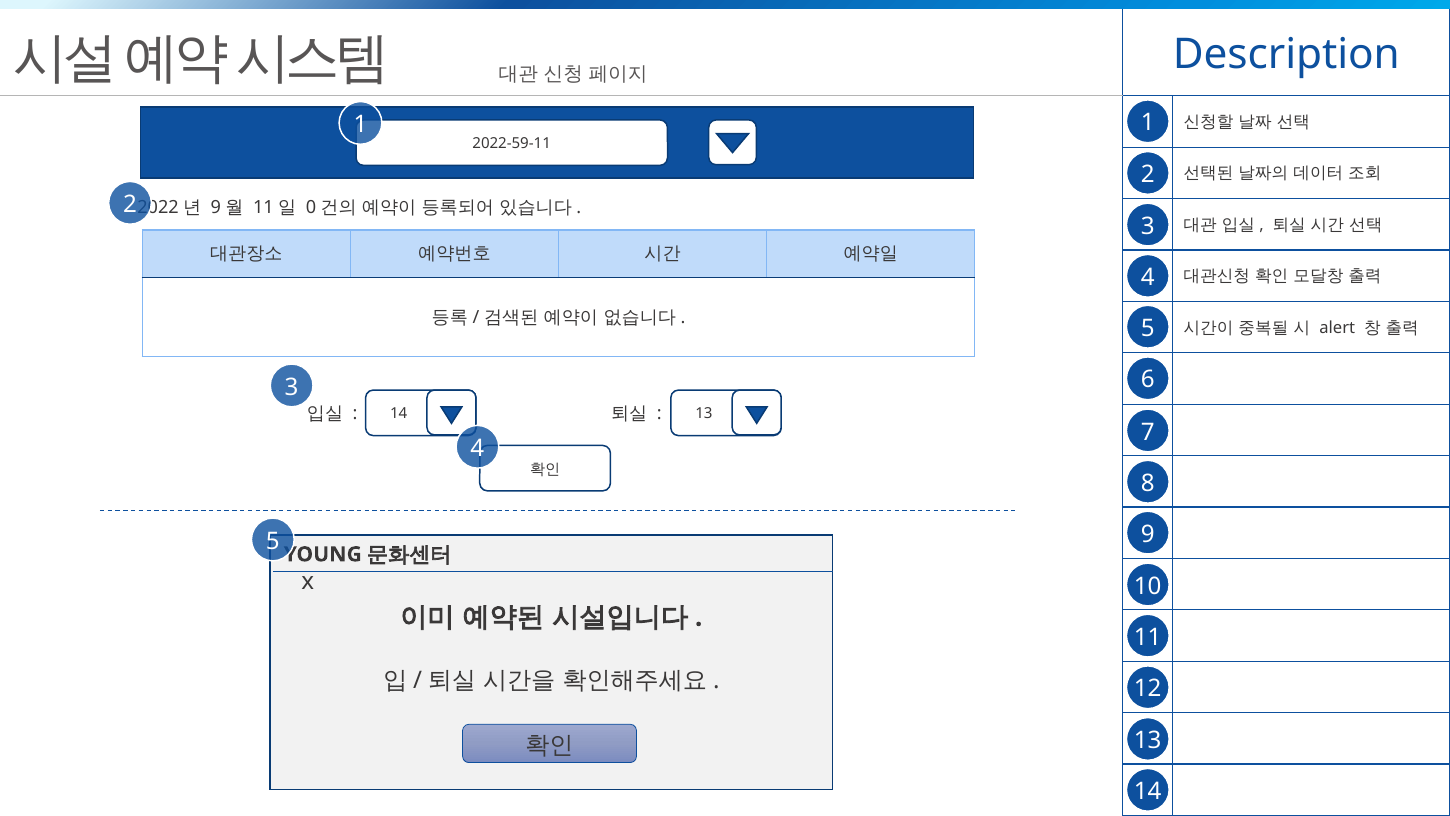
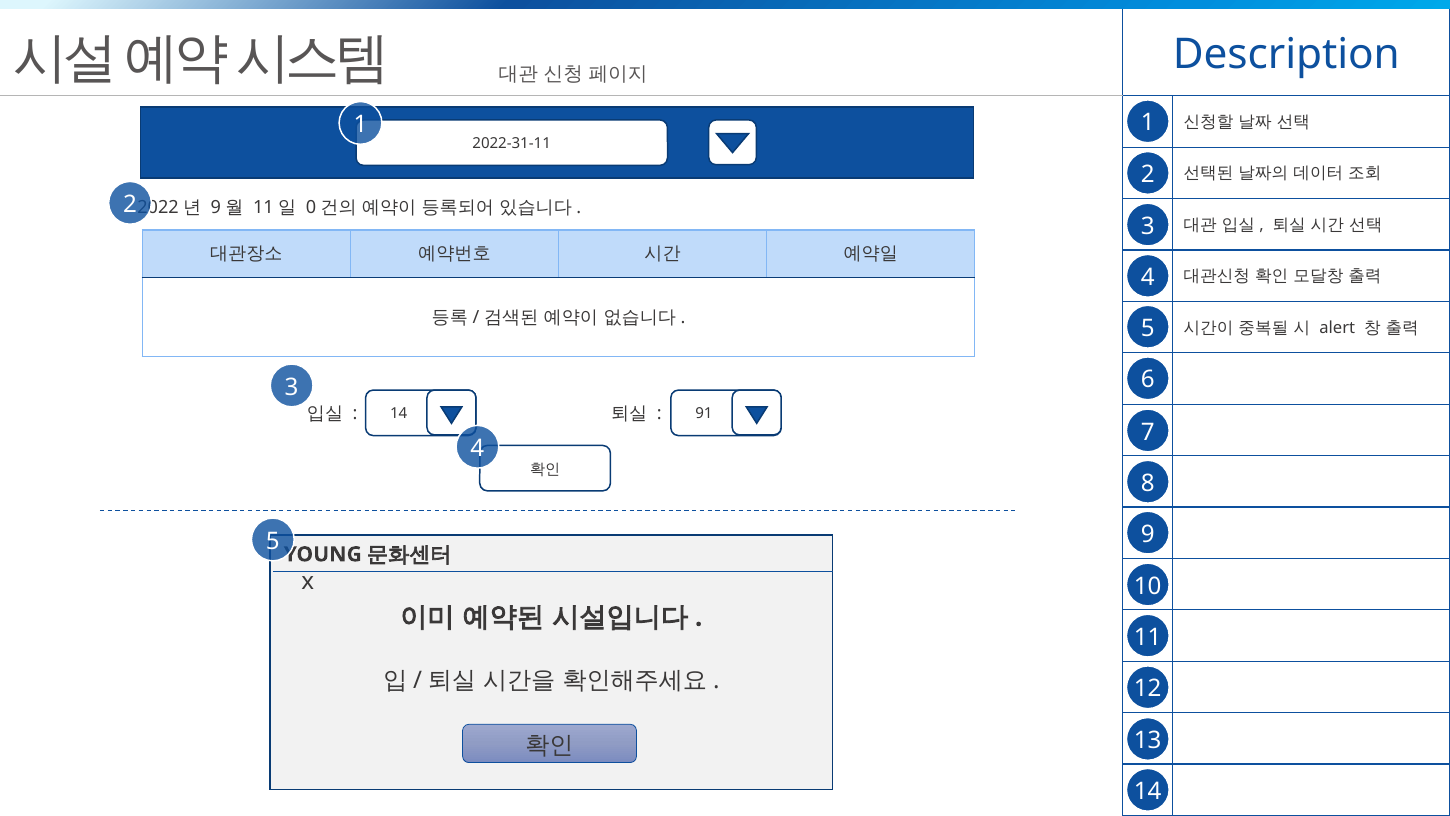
2022-59-11: 2022-59-11 -> 2022-31-11 (512, 144)
13: 13 -> 91 (704, 414)
